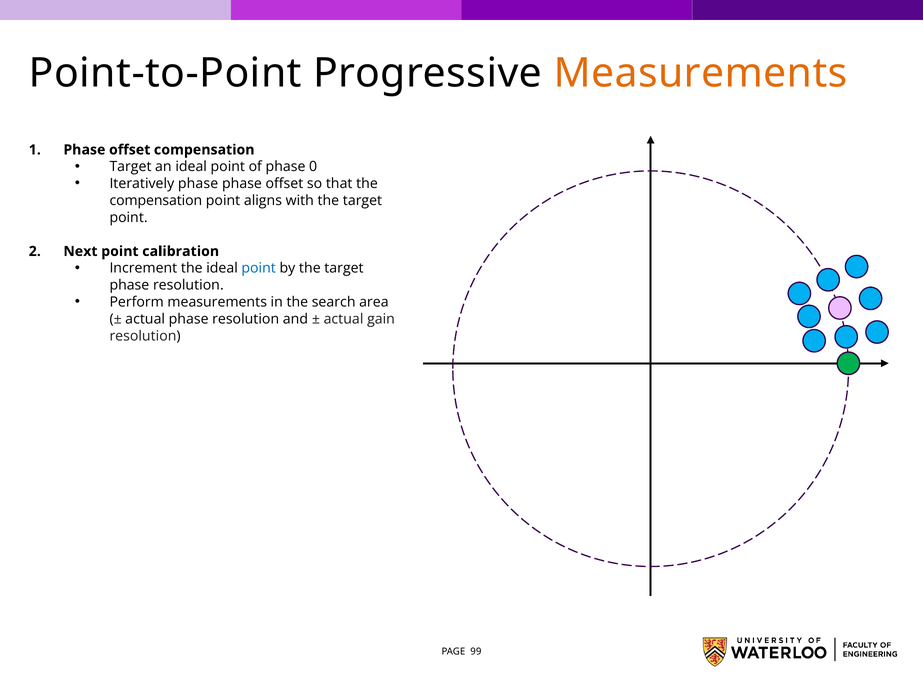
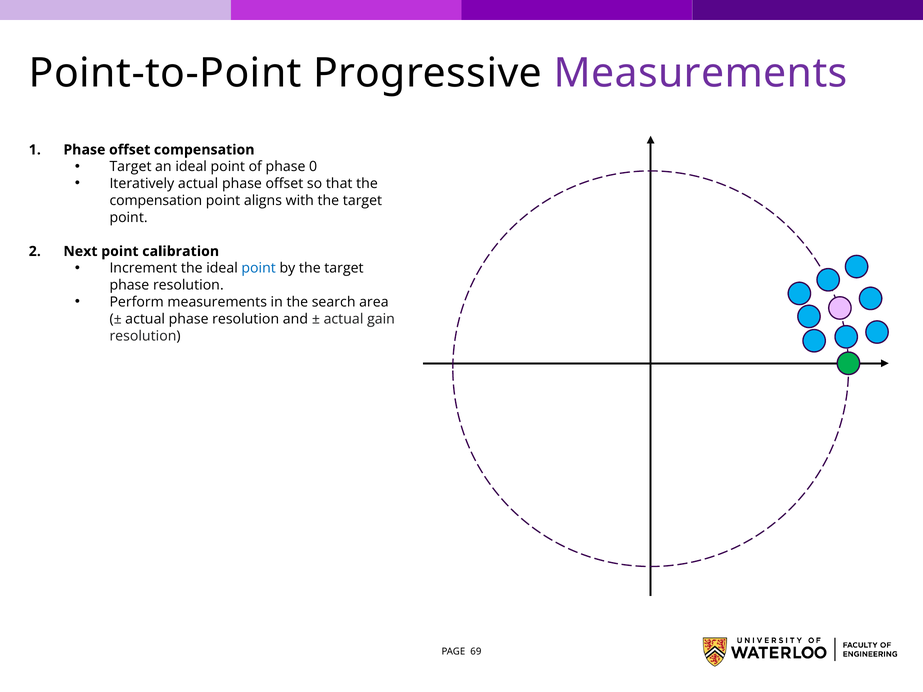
Measurements colour: orange -> purple (701, 73)
Iteratively phase: phase -> actual (198, 184)
99: 99 -> 69 (476, 652)
